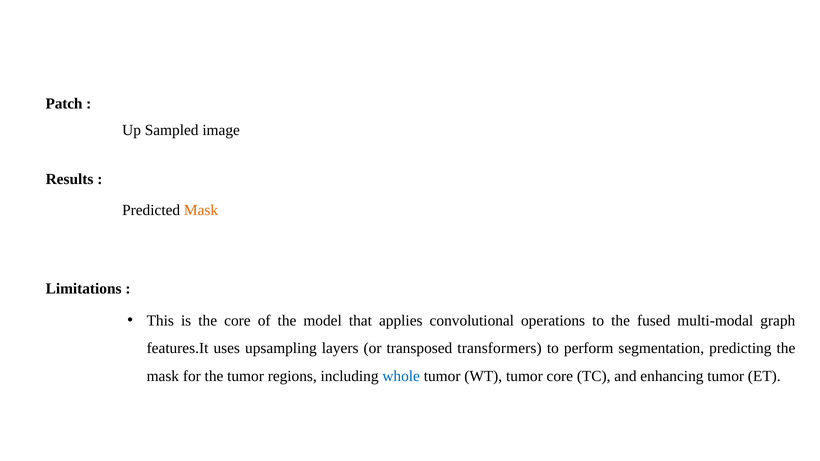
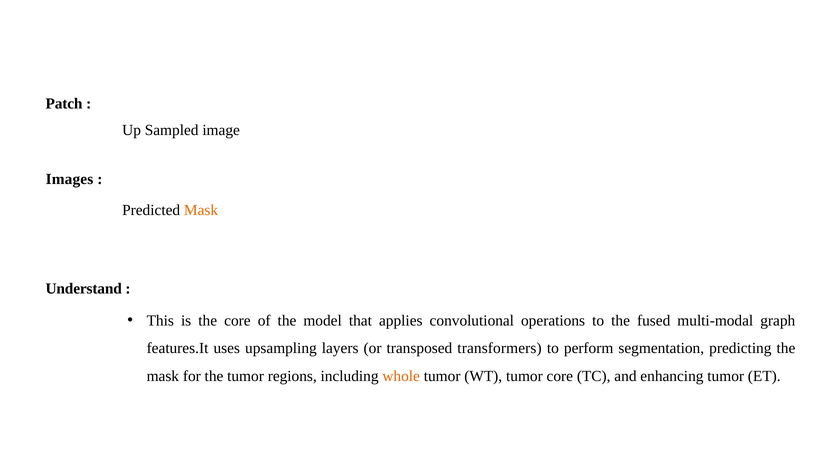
Results: Results -> Images (69, 179)
Limitations: Limitations -> Understand (84, 289)
whole colour: blue -> orange (401, 376)
